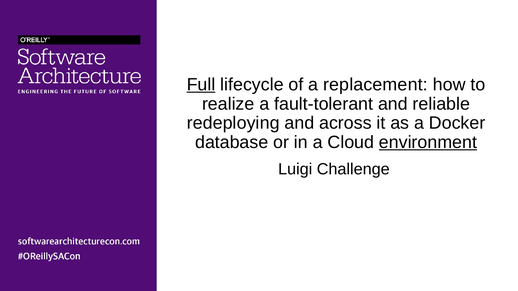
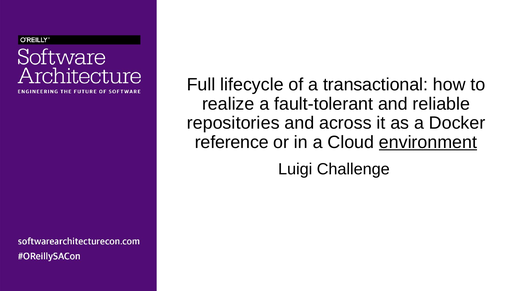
Full underline: present -> none (201, 85)
replacement: replacement -> transactional (376, 85)
redeploying: redeploying -> repositories (233, 123)
database: database -> reference (232, 142)
